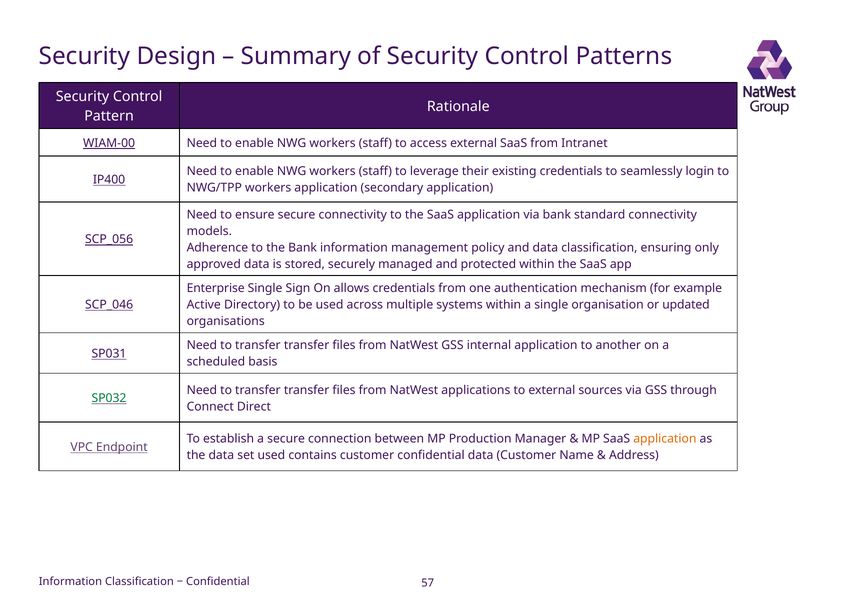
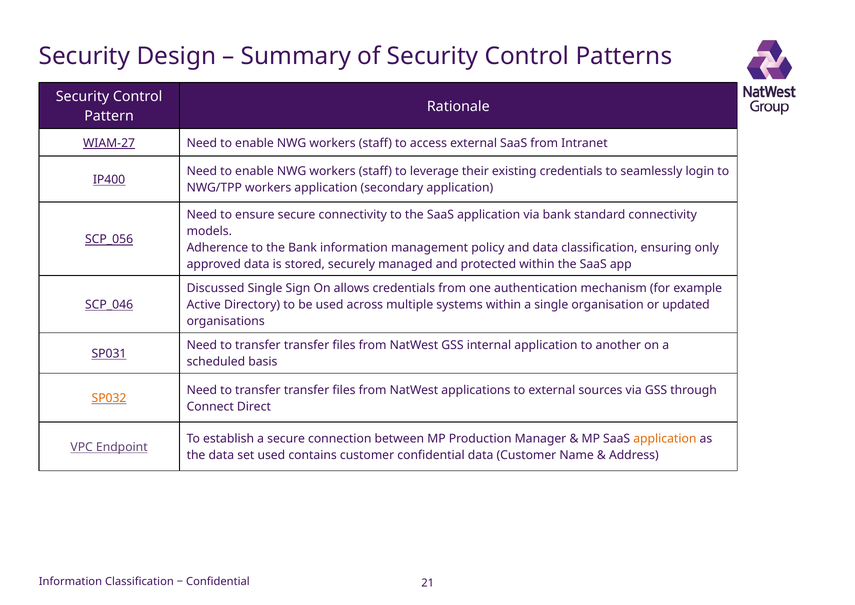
WIAM-00: WIAM-00 -> WIAM-27 (109, 143)
Enterprise: Enterprise -> Discussed (216, 288)
SP032 colour: green -> orange (109, 398)
57: 57 -> 21 (428, 583)
